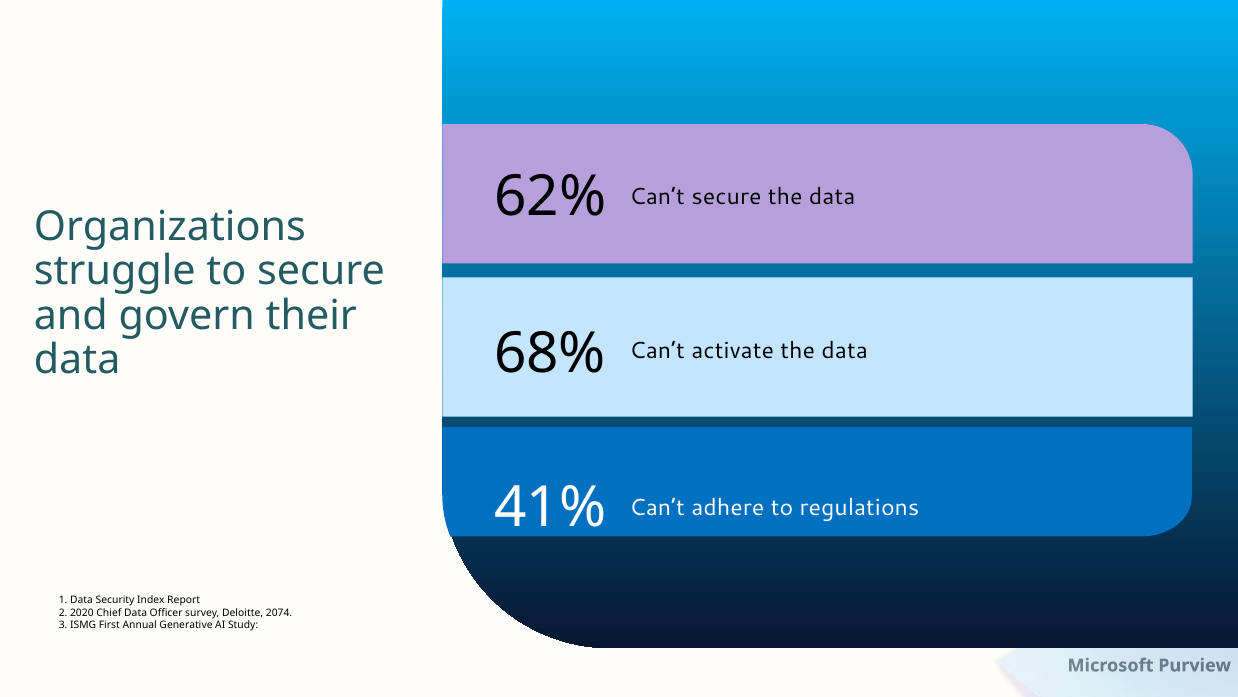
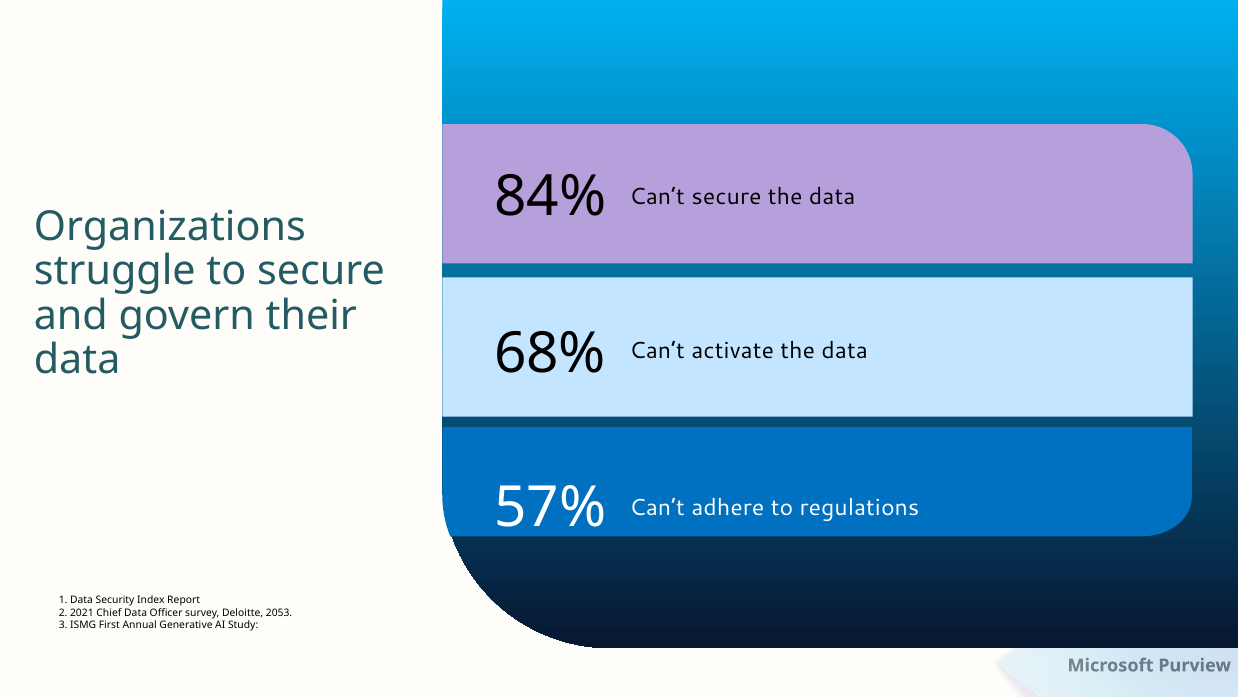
62%: 62% -> 84% (551, 196)
41%: 41% -> 57% (550, 508)
2020: 2020 -> 2021 (82, 612)
2074: 2074 -> 2053 (279, 612)
